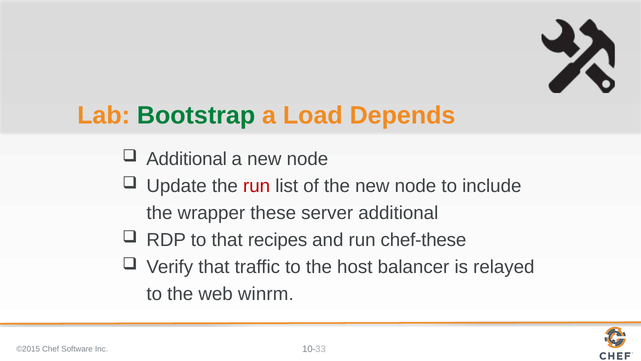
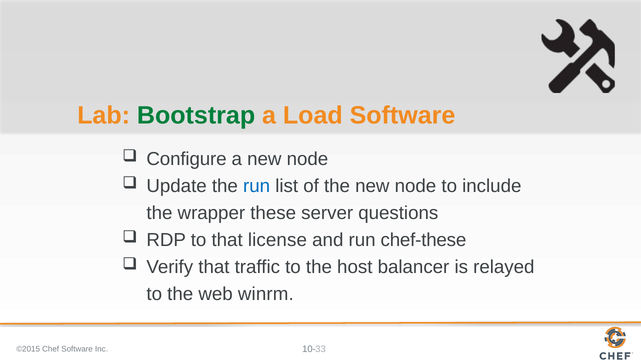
Load Depends: Depends -> Software (403, 115)
Additional: Additional -> Configure (187, 159)
run colour: red -> blue (257, 186)
server additional: additional -> questions (398, 213)
recipes: recipes -> license (277, 240)
